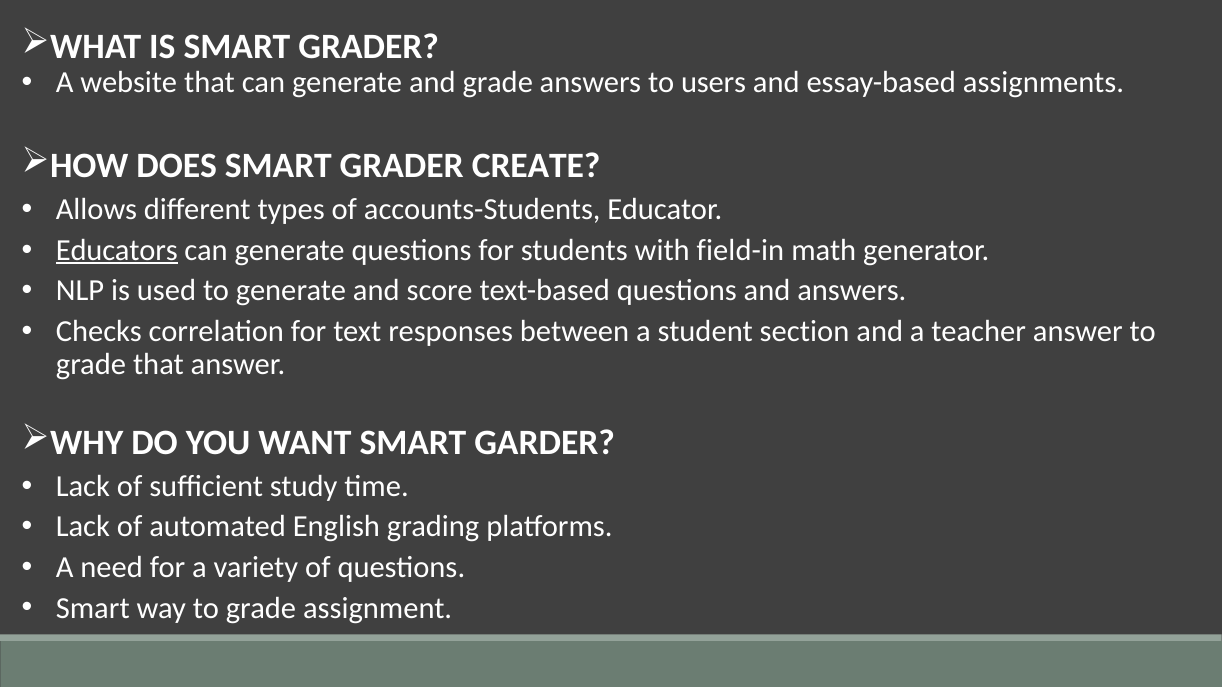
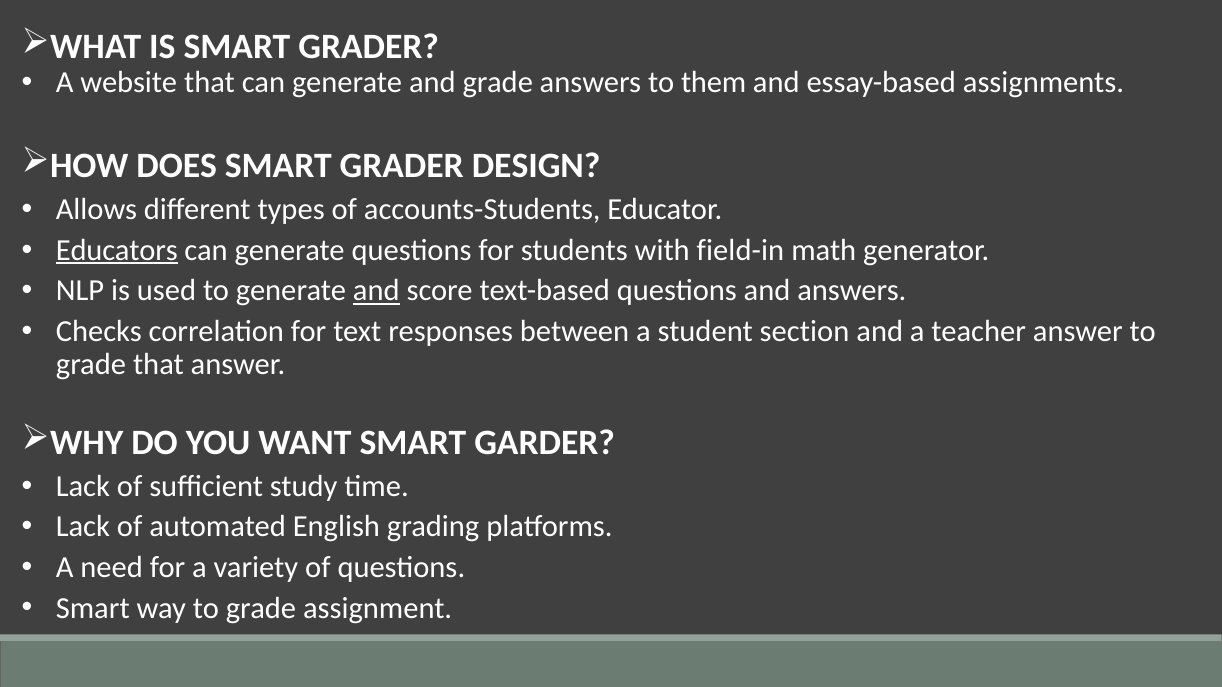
users: users -> them (714, 82)
CREATE: CREATE -> DESIGN (536, 166)
and underline: none -> present (376, 291)
